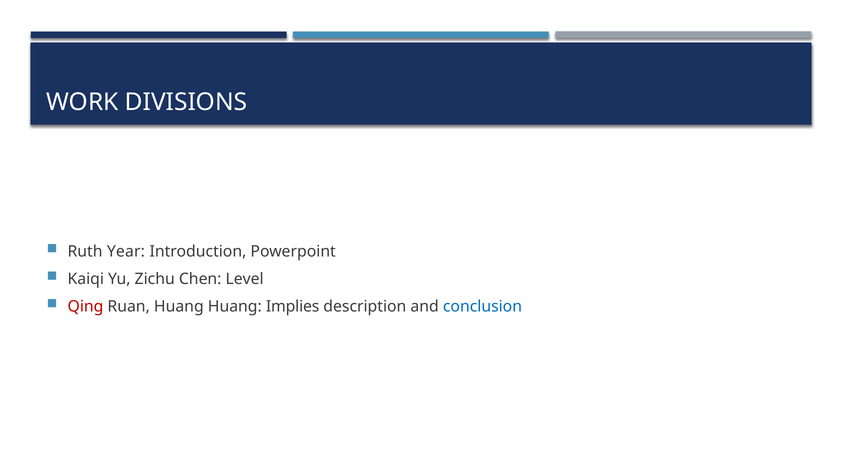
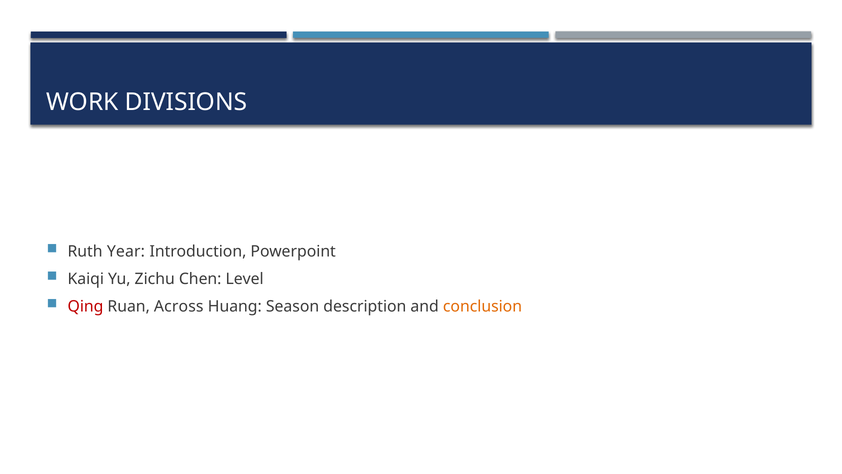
Ruan Huang: Huang -> Across (179, 306)
Implies: Implies -> Season (293, 306)
conclusion colour: blue -> orange (482, 306)
